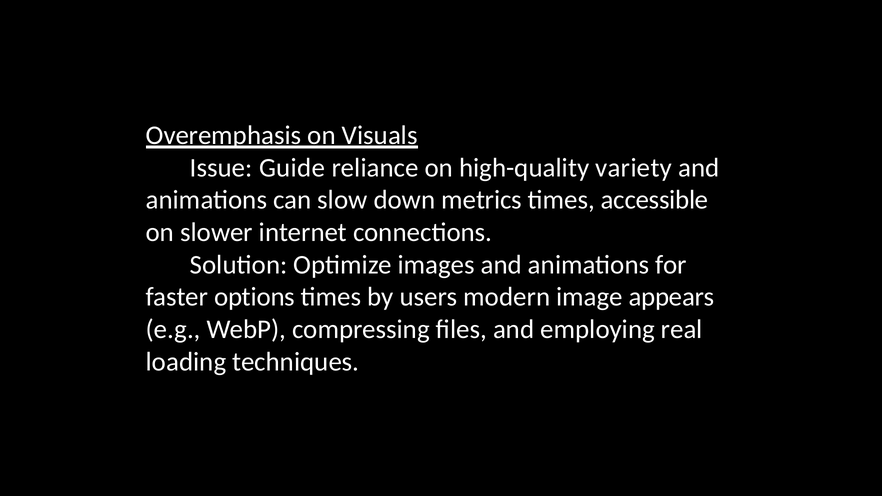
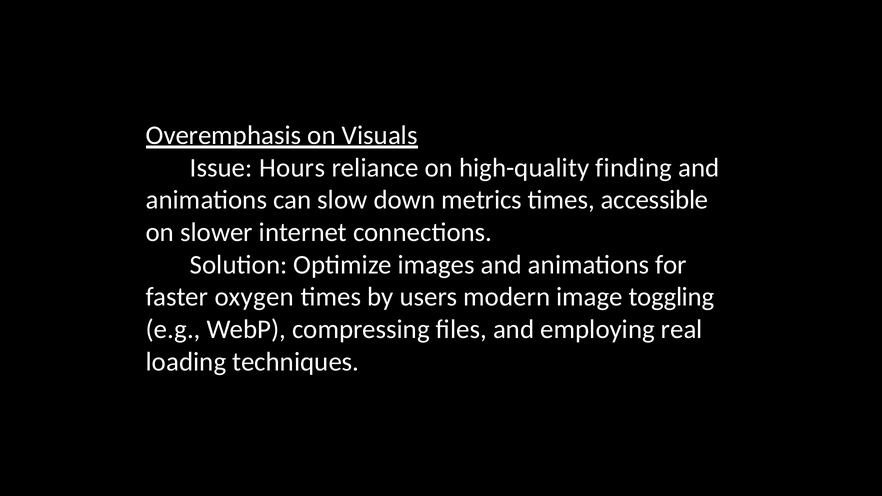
Guide: Guide -> Hours (292, 168)
variety: variety -> finding (634, 168)
options: options -> oxygen (254, 297)
appears: appears -> toggling (671, 297)
